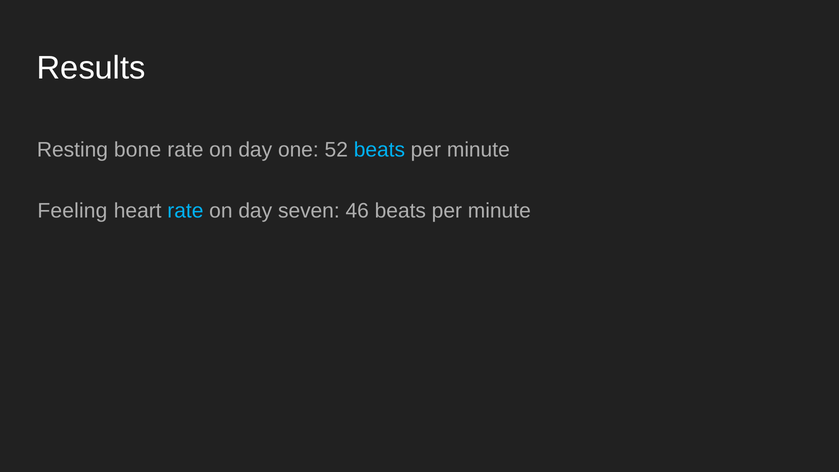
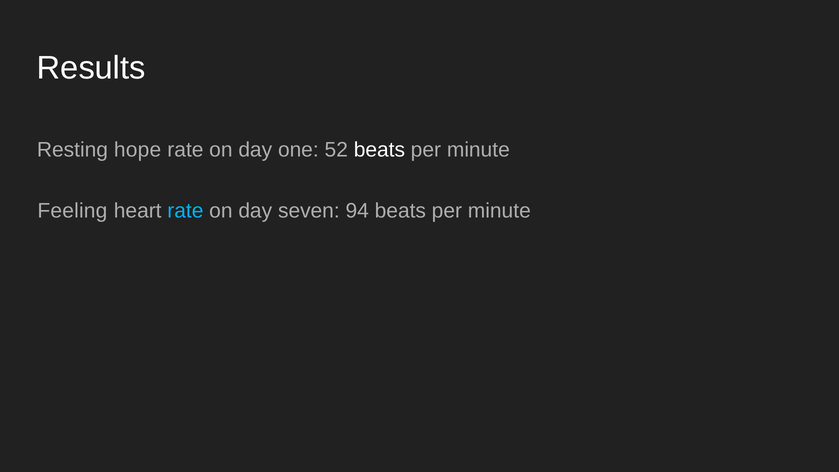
bone: bone -> hope (138, 150)
beats colour: light blue -> white (379, 150)
46: 46 -> 94 (357, 211)
